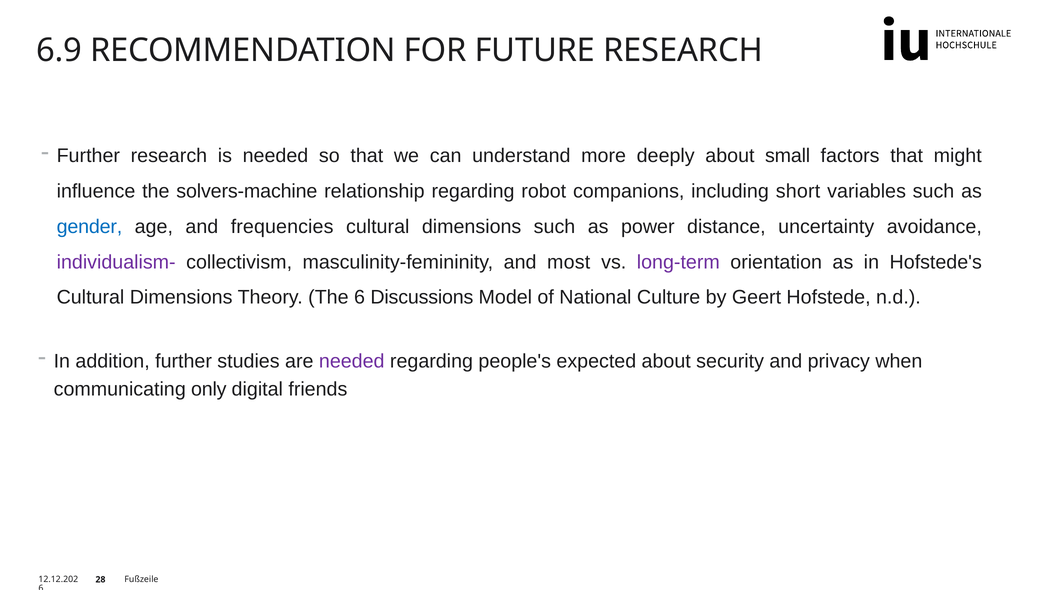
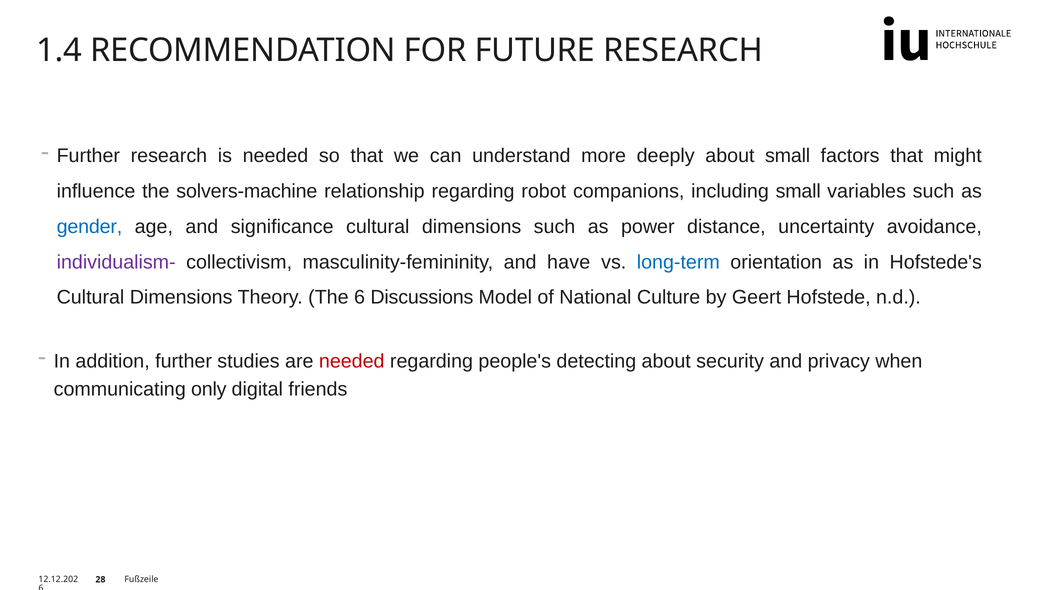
6.9: 6.9 -> 1.4 (59, 51)
including short: short -> small (798, 191)
frequencies: frequencies -> significance (282, 227)
most: most -> have (569, 262)
long-term colour: purple -> blue (678, 262)
needed colour: purple -> red (352, 361)
expected: expected -> detecting (596, 361)
